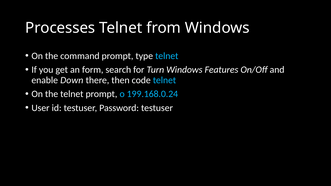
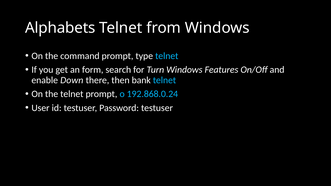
Processes: Processes -> Alphabets (60, 28)
code: code -> bank (141, 80)
199.168.0.24: 199.168.0.24 -> 192.868.0.24 (152, 94)
